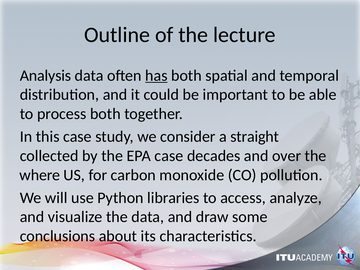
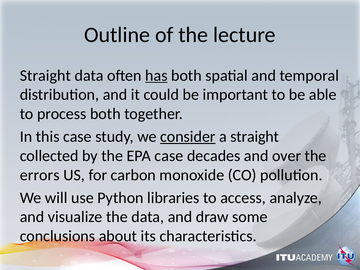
Analysis: Analysis -> Straight (45, 75)
consider underline: none -> present (188, 137)
where: where -> errors (40, 175)
